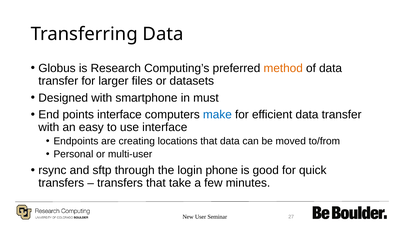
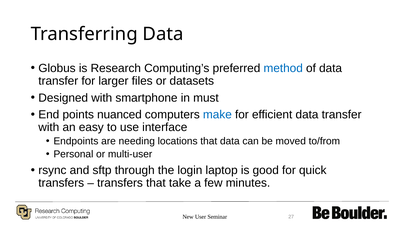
method colour: orange -> blue (283, 68)
points interface: interface -> nuanced (119, 115)
creating: creating -> needing (137, 141)
phone: phone -> laptop (222, 170)
